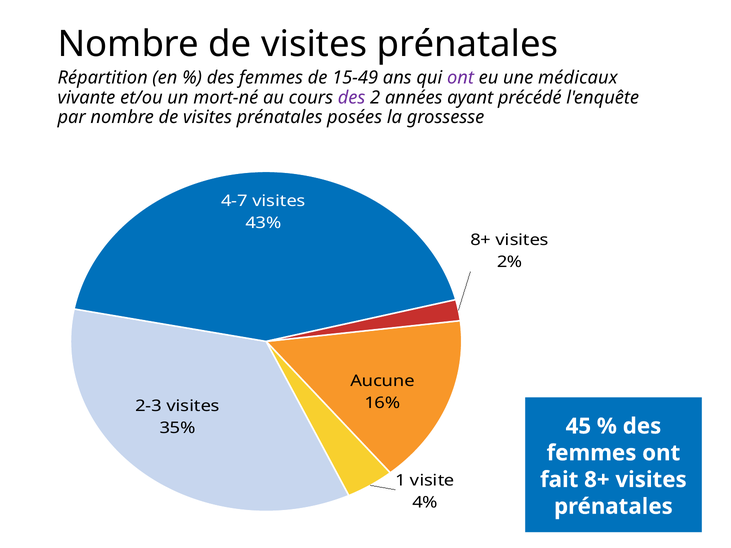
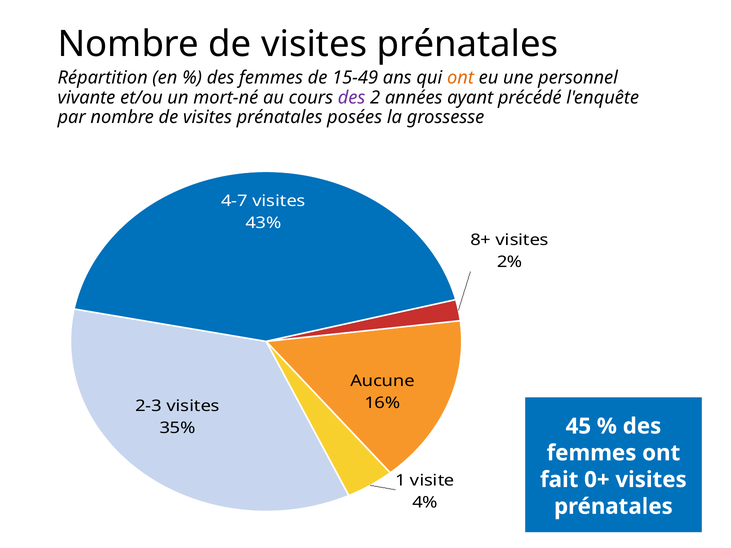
ont colour: purple -> orange (461, 78)
médicaux: médicaux -> personnel (578, 78)
fait 8+: 8+ -> 0+ (597, 480)
